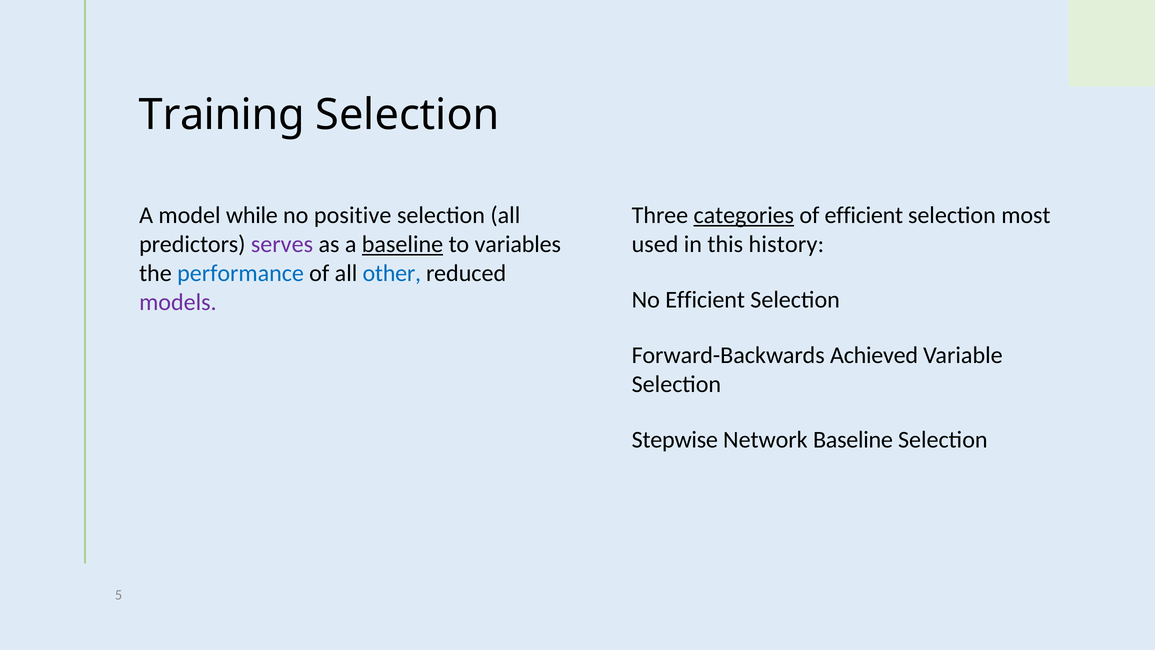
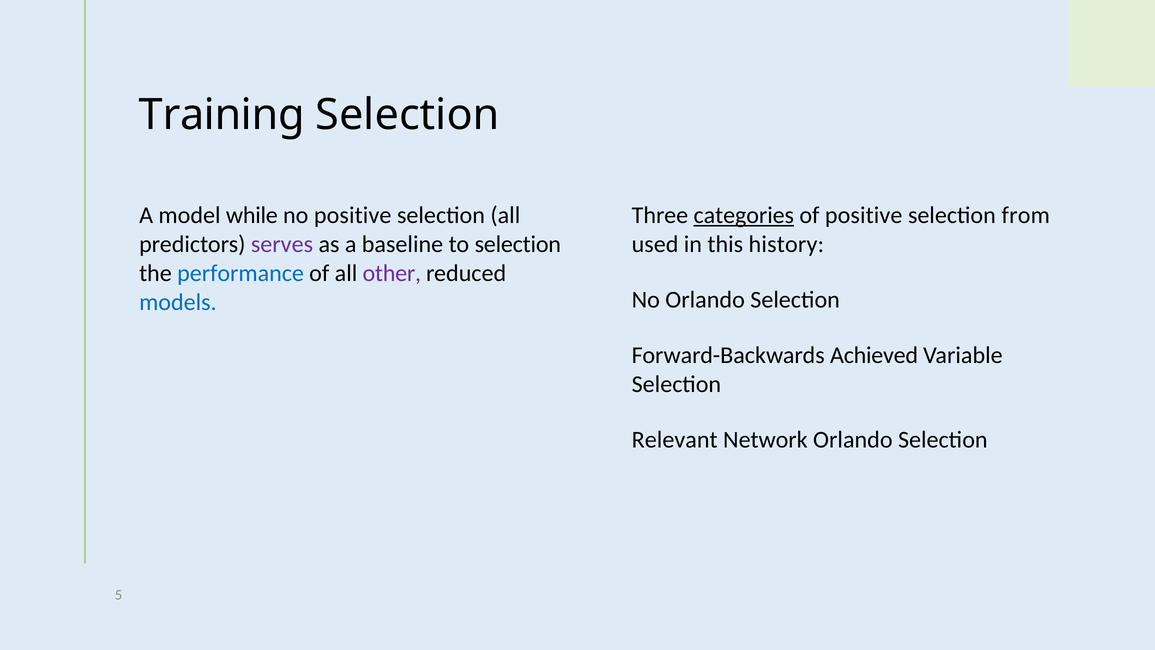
of efficient: efficient -> positive (864, 215)
most: most -> from (1026, 215)
baseline underline: present -> none (402, 244)
to variables: variables -> selection (518, 244)
other colour: blue -> purple (392, 273)
No Efficient: Efficient -> Orlando (705, 300)
models colour: purple -> blue (178, 302)
Stepwise: Stepwise -> Relevant (675, 439)
Network Baseline: Baseline -> Orlando (853, 439)
